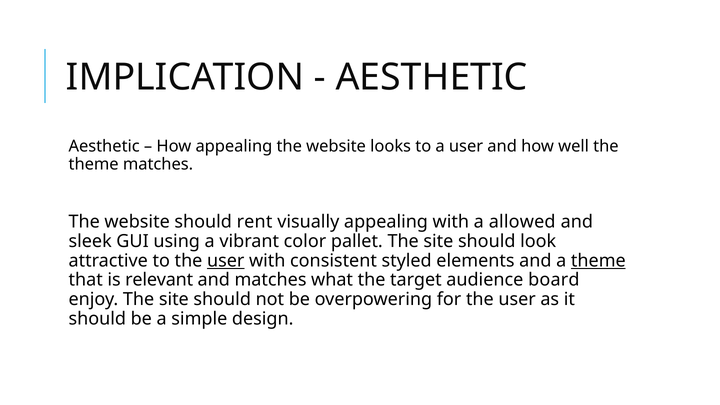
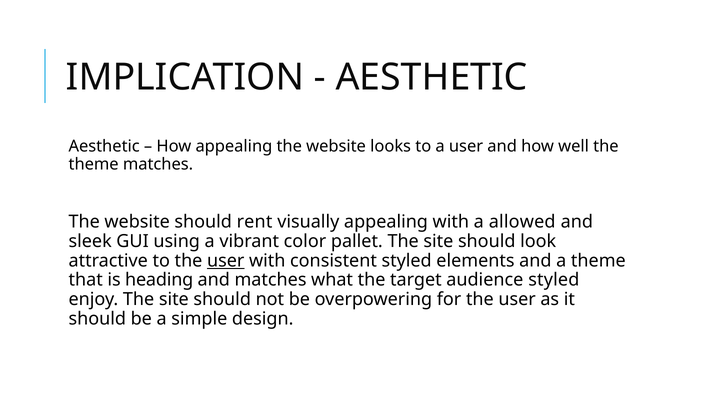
theme underline: present -> none (598, 261)
relevant: relevant -> heading (159, 280)
audience board: board -> styled (554, 280)
